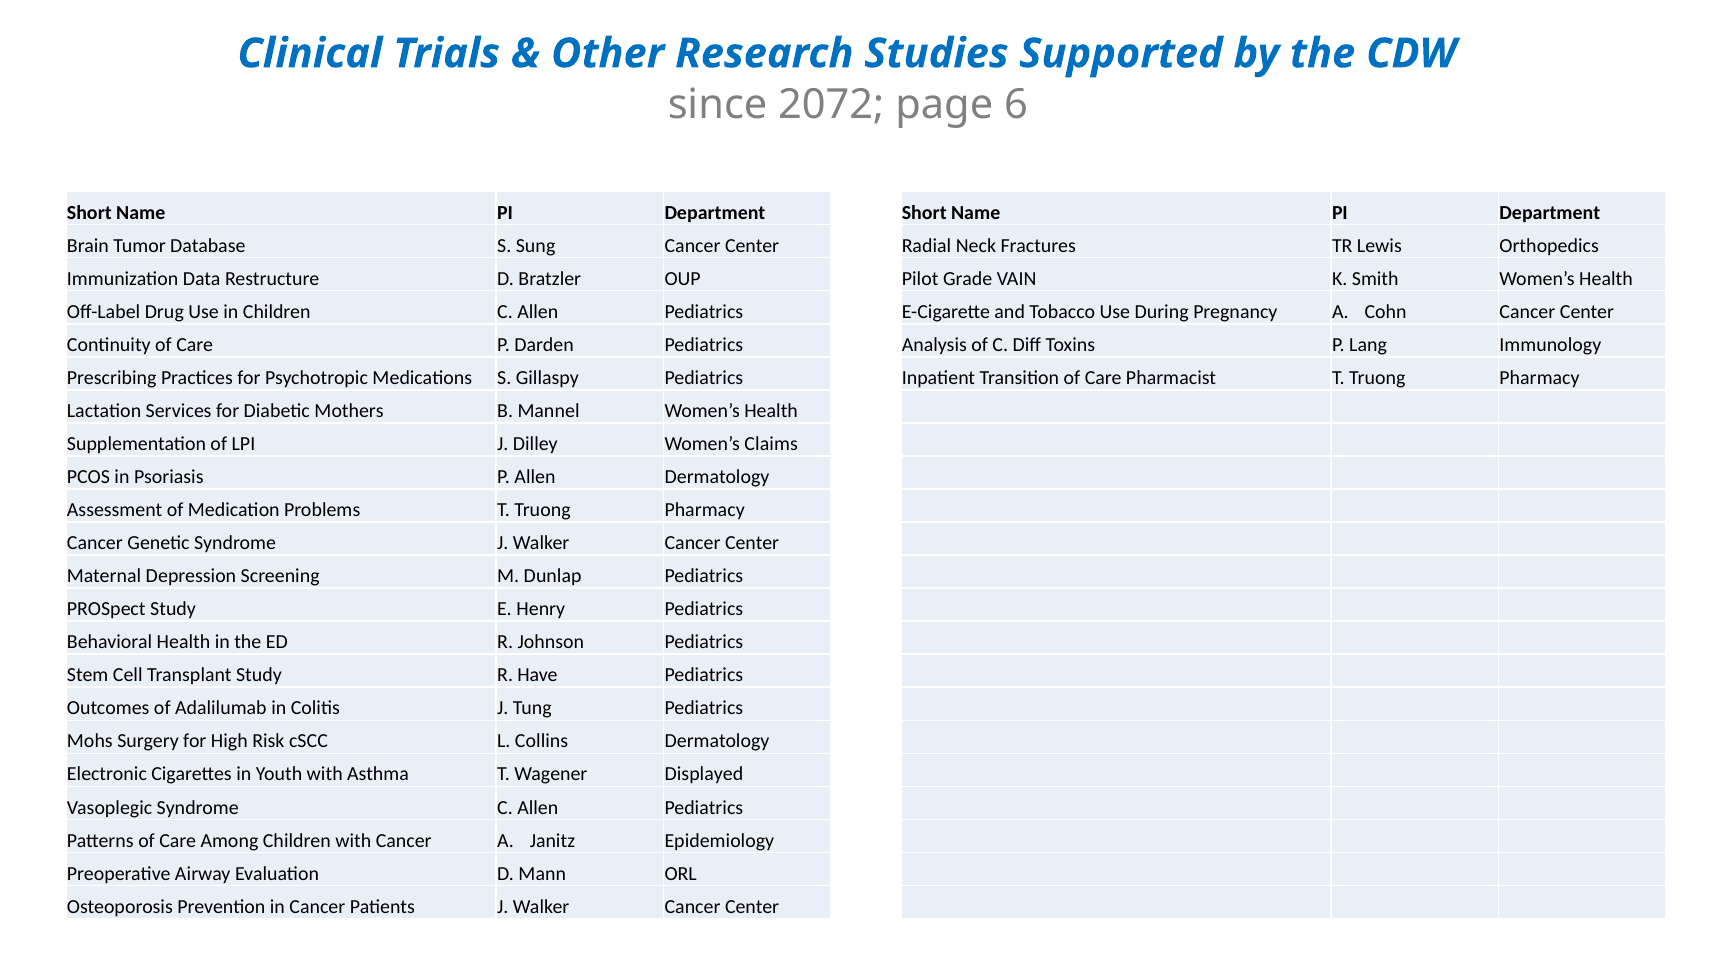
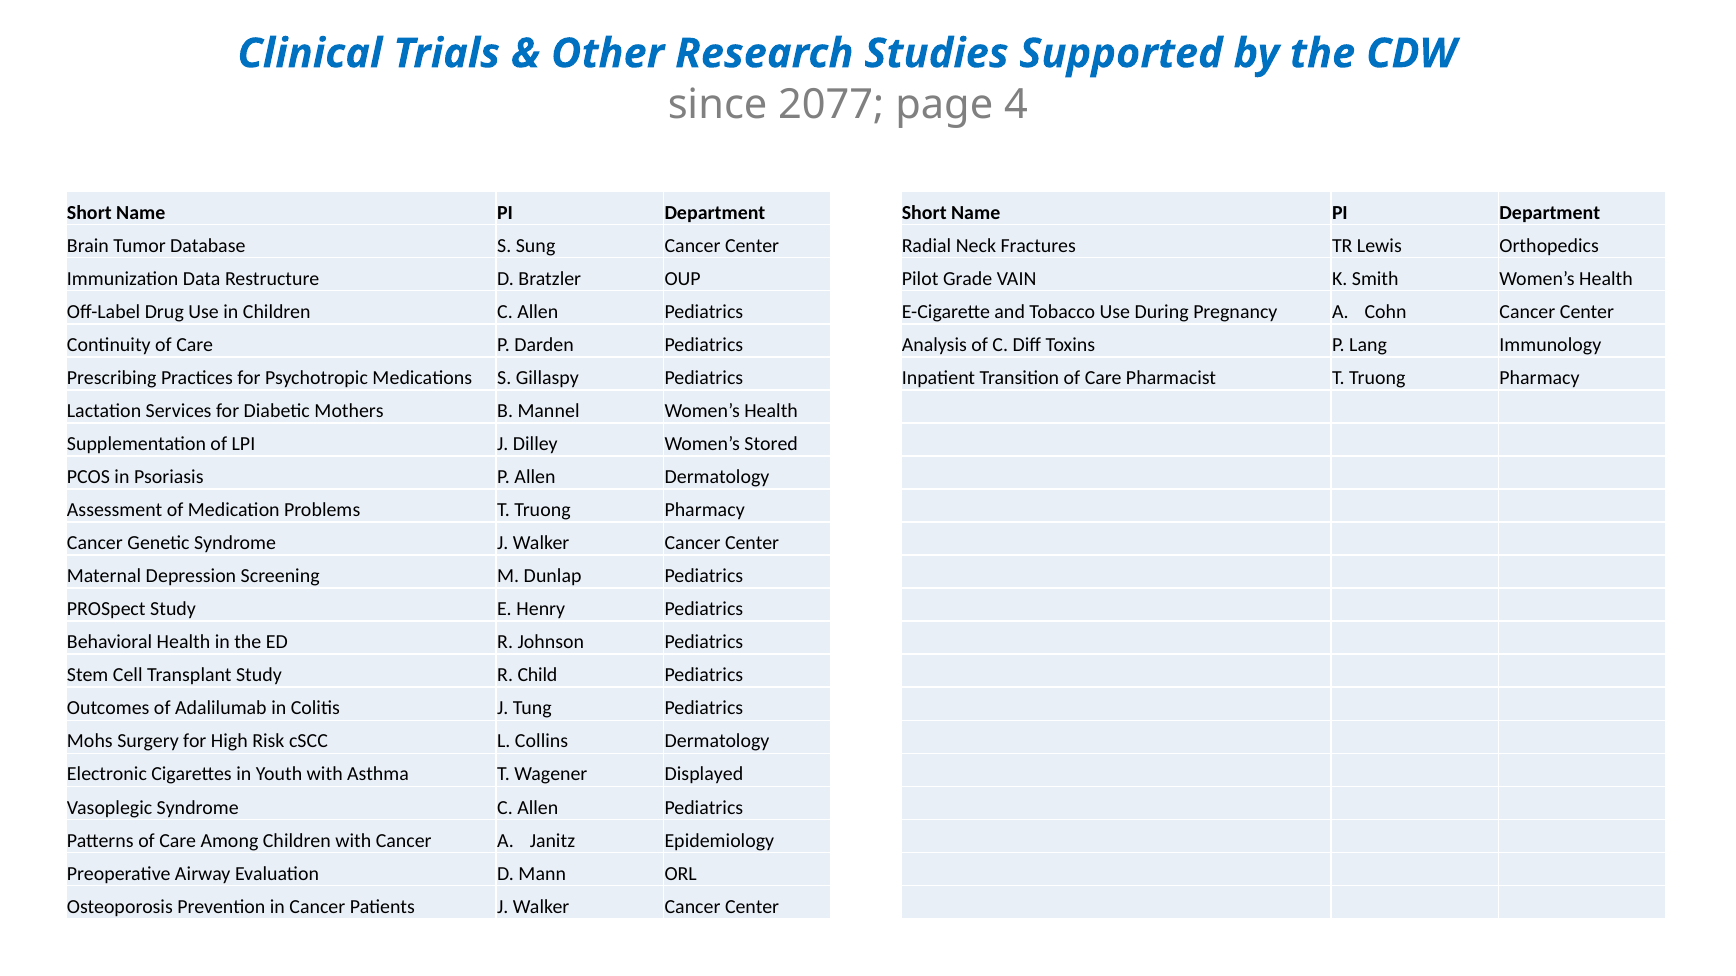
2072: 2072 -> 2077 (831, 105)
6: 6 -> 4 (1016, 105)
Claims: Claims -> Stored (771, 444)
Have: Have -> Child (537, 676)
